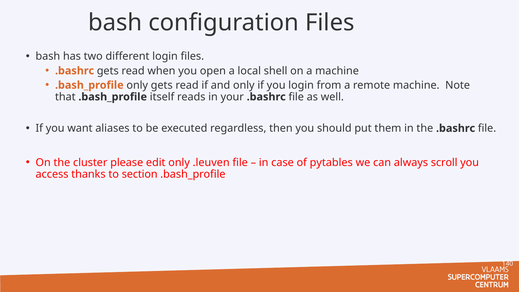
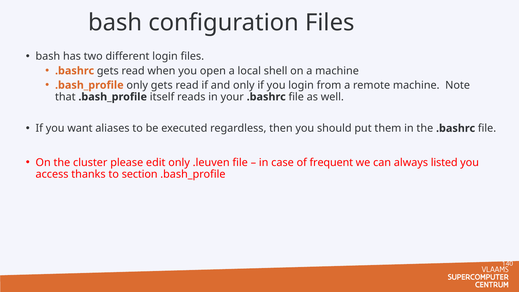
pytables: pytables -> frequent (331, 162)
scroll: scroll -> listed (444, 162)
